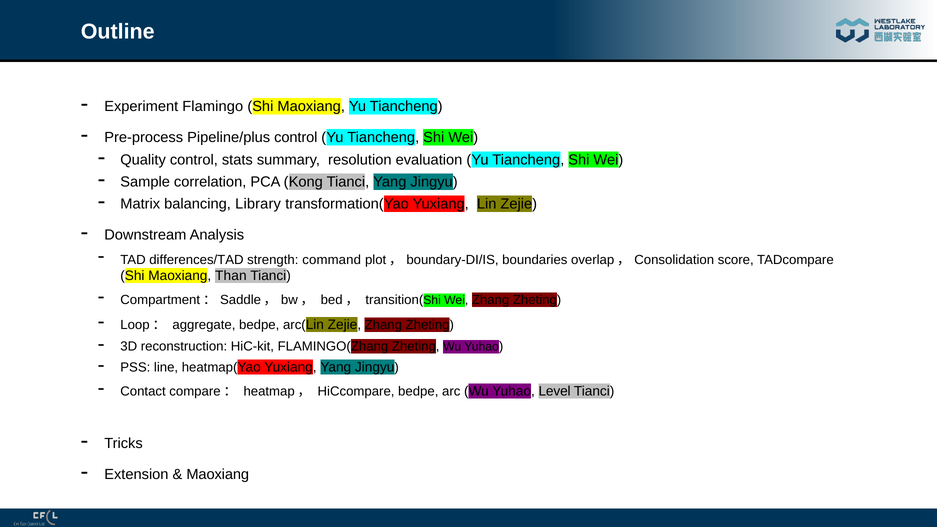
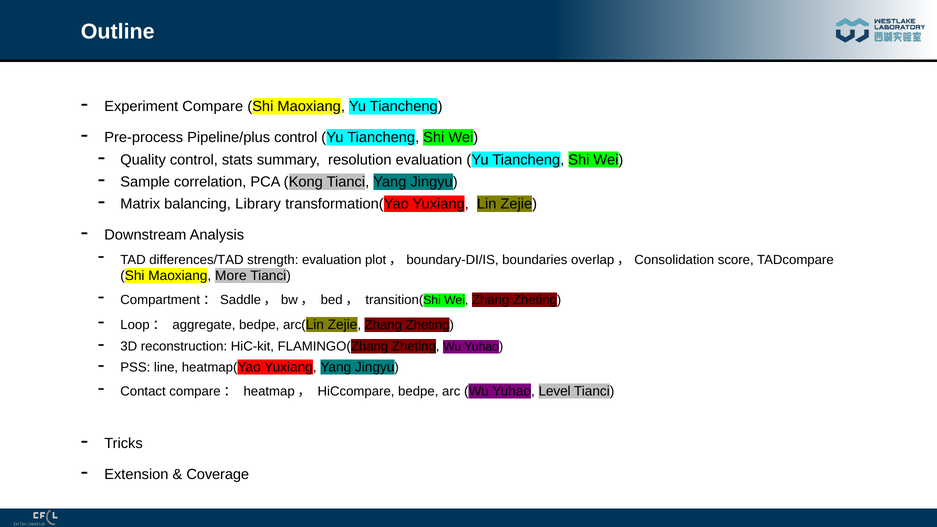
Experiment Flamingo: Flamingo -> Compare (213, 107)
strength command: command -> evaluation (332, 260)
Than: Than -> More (231, 276)
Maoxiang: Maoxiang -> Coverage (218, 474)
